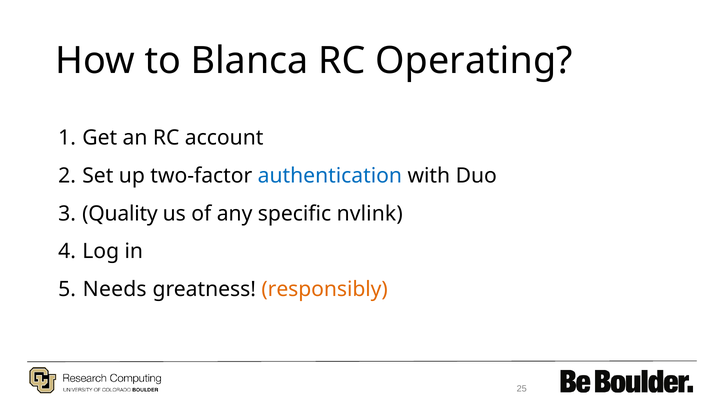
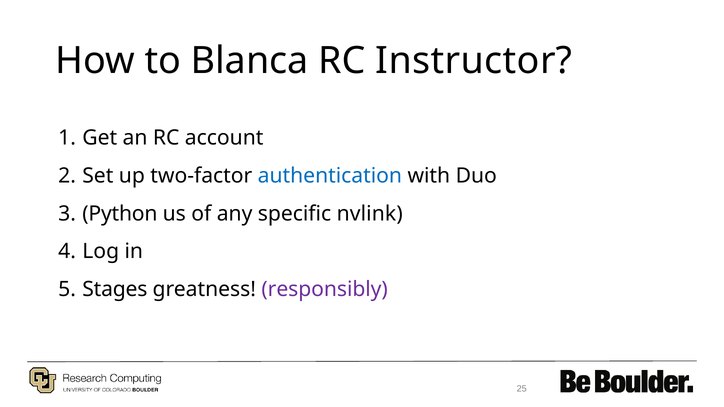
Operating: Operating -> Instructor (474, 61)
Quality: Quality -> Python (120, 214)
Needs: Needs -> Stages (115, 290)
responsibly colour: orange -> purple (325, 290)
